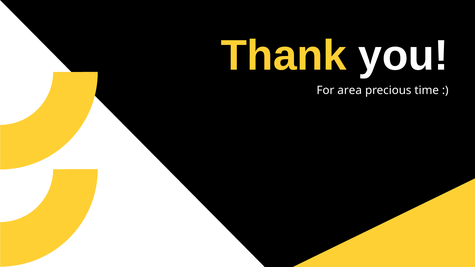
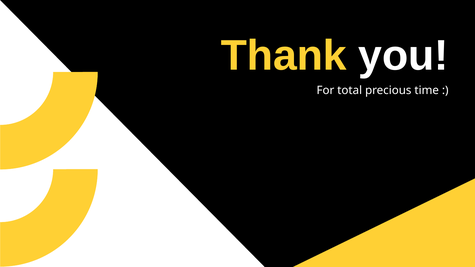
area: area -> total (350, 90)
